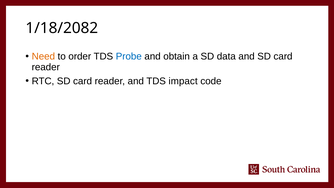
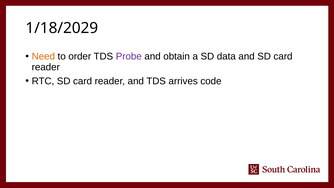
1/18/2082: 1/18/2082 -> 1/18/2029 (62, 28)
Probe colour: blue -> purple (129, 56)
impact: impact -> arrives (183, 81)
